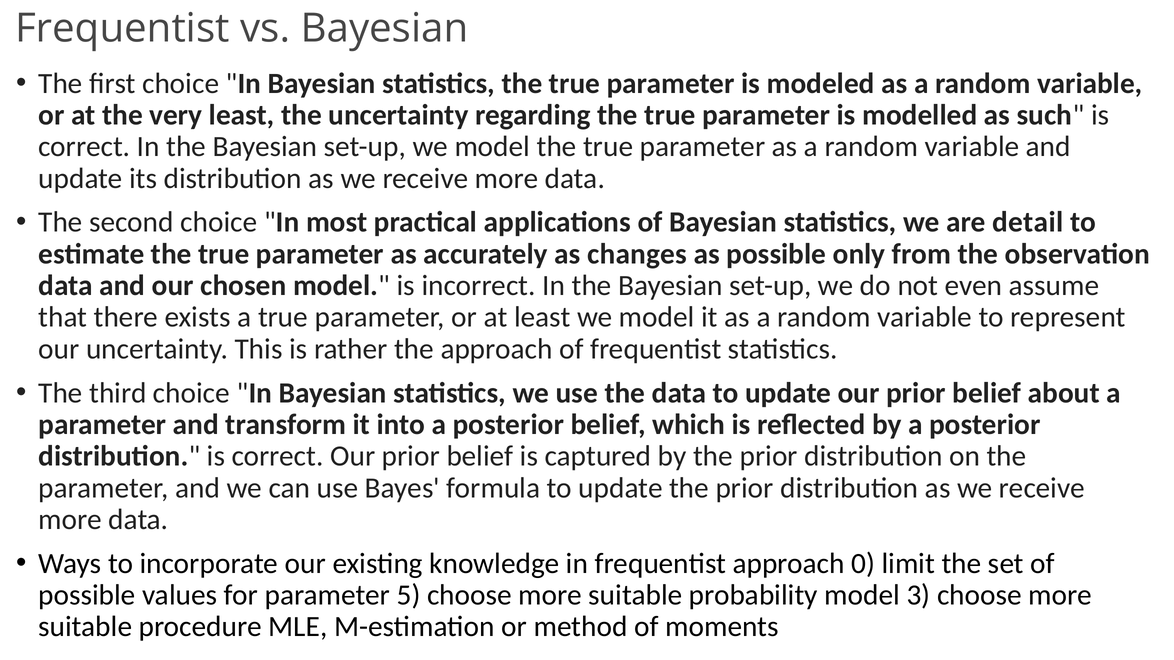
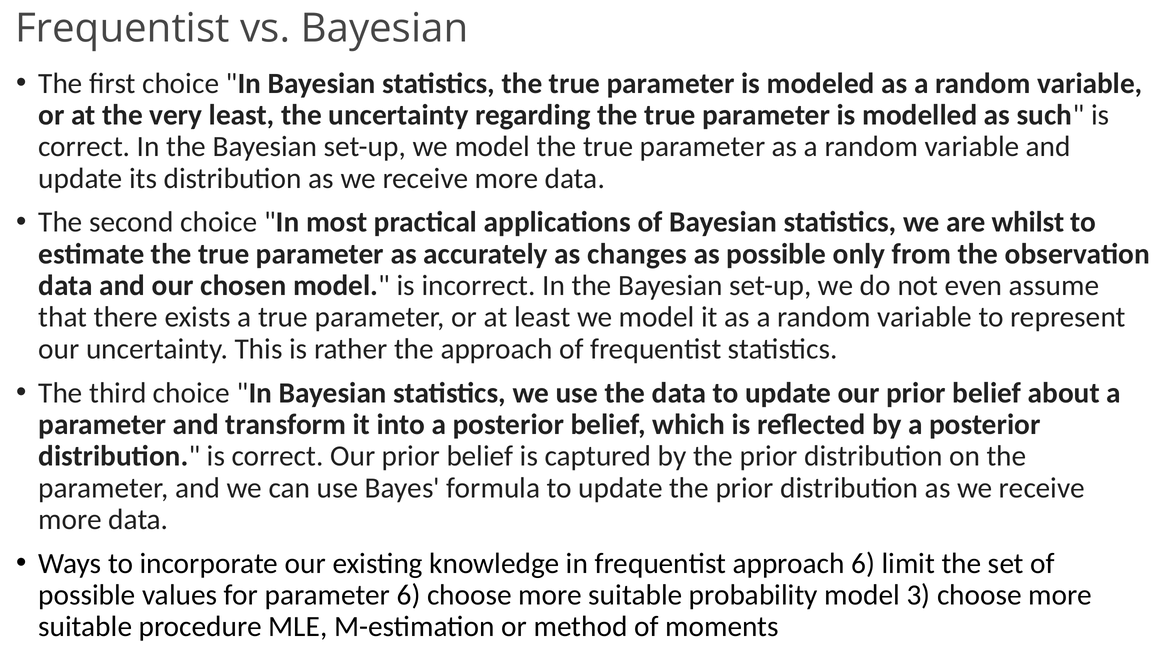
detail: detail -> whilst (1028, 222)
approach 0: 0 -> 6 (863, 564)
parameter 5: 5 -> 6 (409, 595)
